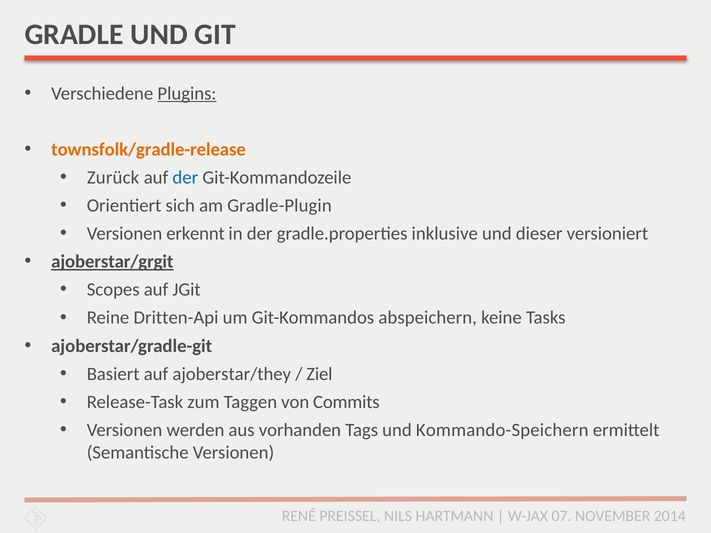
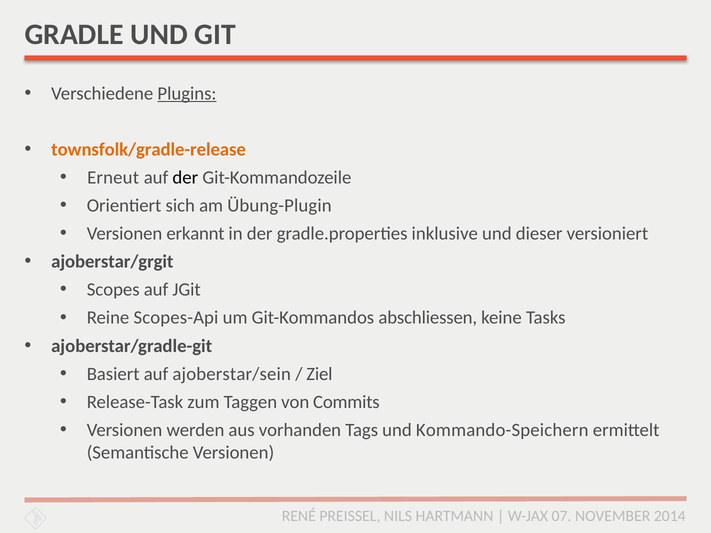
Zurück: Zurück -> Erneut (113, 178)
der colour: blue -> black (185, 178)
Gradle-Plugin: Gradle-Plugin -> Übung-Plugin (279, 206)
erkennt: erkennt -> erkannt (196, 234)
ajoberstar/grgit underline: present -> none (112, 262)
Dritten-Api: Dritten-Api -> Scopes-Api (176, 318)
abspeichern: abspeichern -> abschliessen (428, 318)
ajoberstar/they: ajoberstar/they -> ajoberstar/sein (232, 374)
